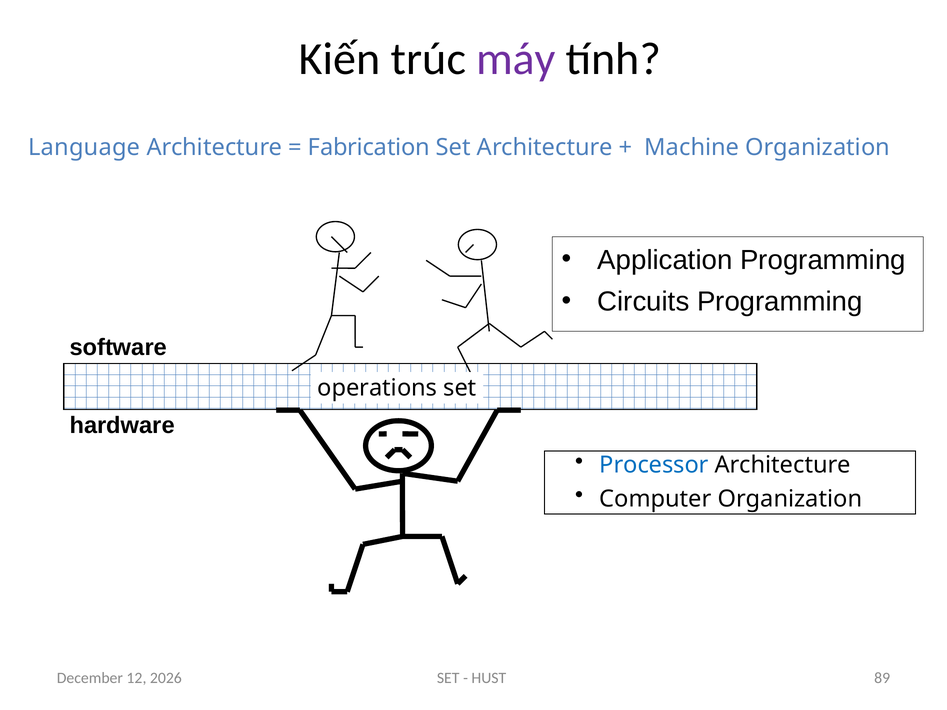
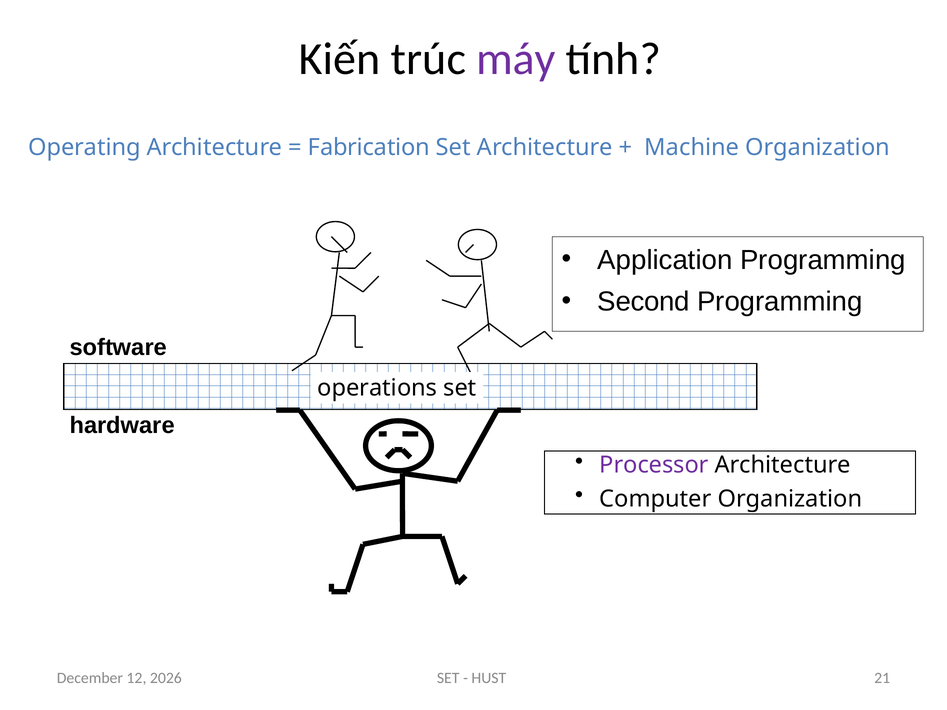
Language: Language -> Operating (84, 148)
Circuits: Circuits -> Second (644, 302)
Processor colour: blue -> purple (654, 465)
89: 89 -> 21 (882, 678)
